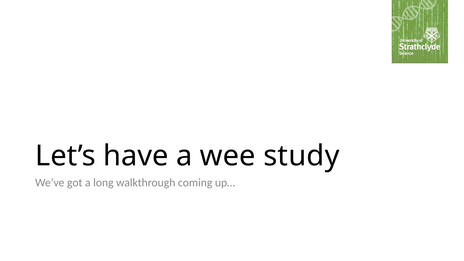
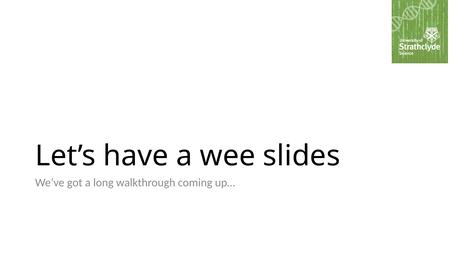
study: study -> slides (302, 156)
